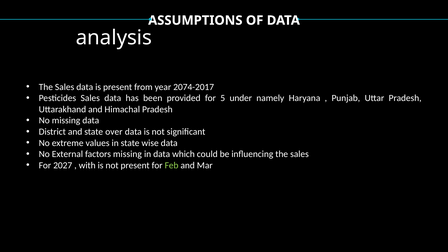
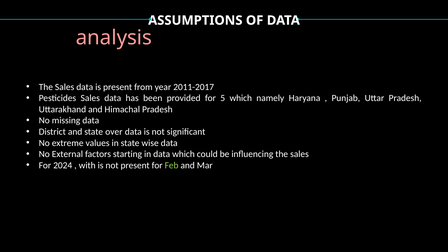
analysis colour: white -> pink (114, 38)
2074-2017: 2074-2017 -> 2011-2017 (194, 87)
5 under: under -> which (241, 98)
factors missing: missing -> starting (127, 154)
2027: 2027 -> 2024 (63, 165)
